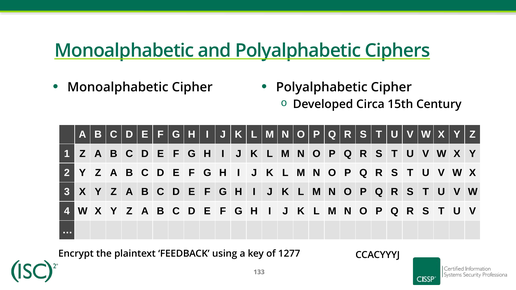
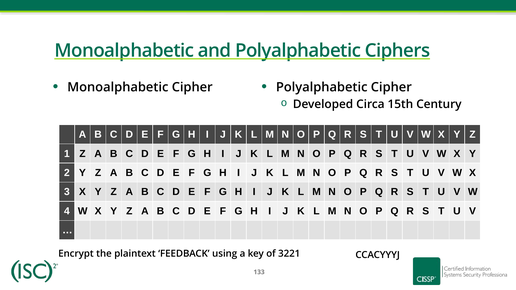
1277: 1277 -> 3221 (289, 254)
